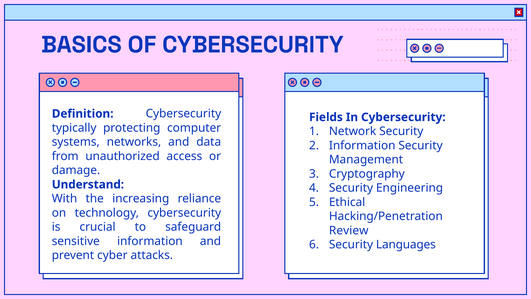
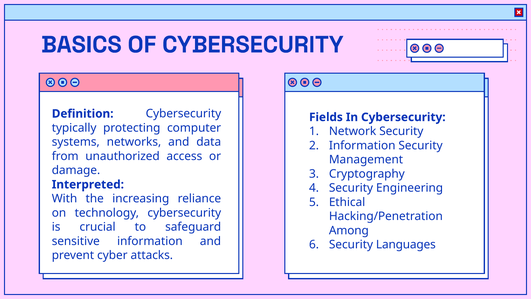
Understand: Understand -> Interpreted (88, 184)
Review: Review -> Among (349, 230)
